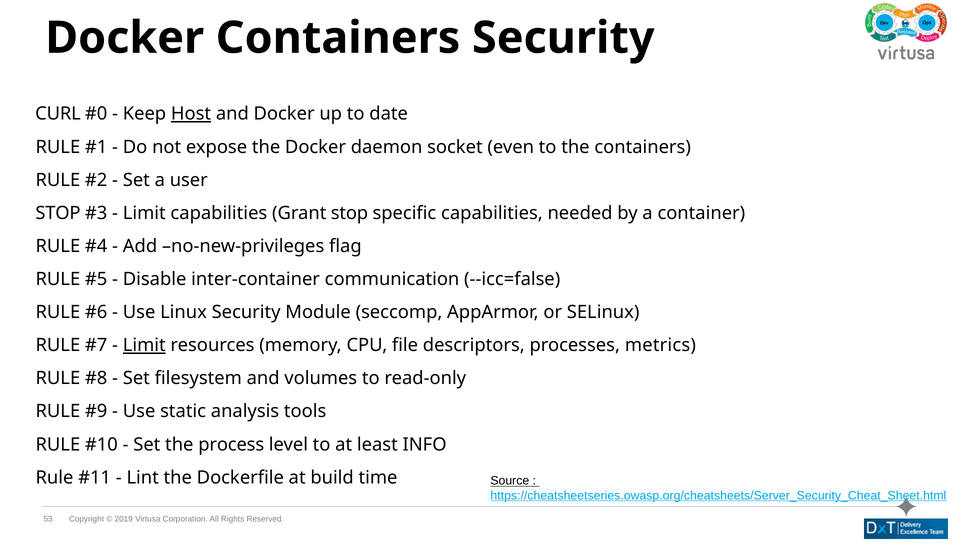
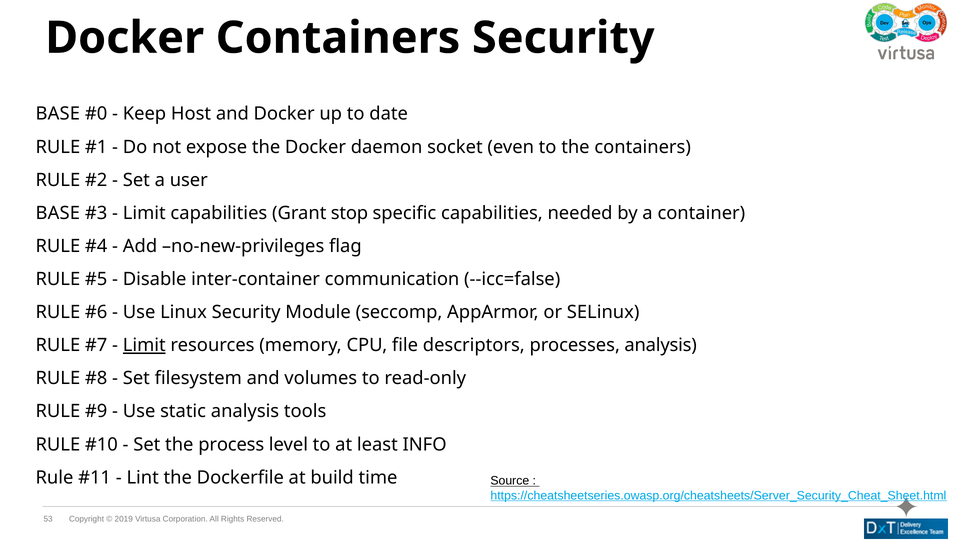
CURL: CURL -> BASE (58, 114)
Host underline: present -> none (191, 114)
STOP: STOP -> BASE (58, 213)
processes metrics: metrics -> analysis (661, 345)
